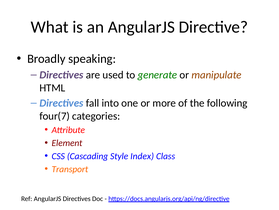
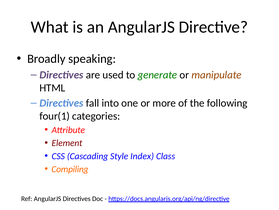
four(7: four(7 -> four(1 (55, 116)
Transport: Transport -> Compiling (70, 169)
